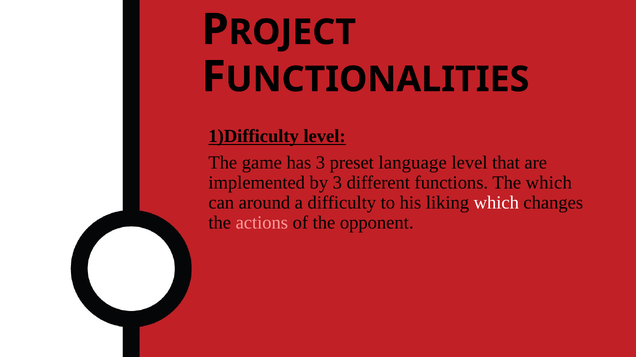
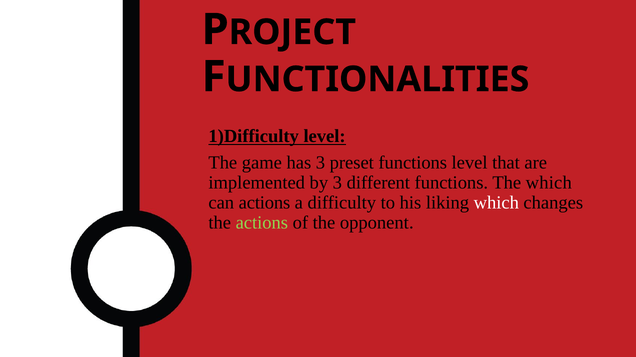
preset language: language -> functions (413, 163)
can around: around -> actions (265, 203)
actions colour: pink -> light green (262, 223)
